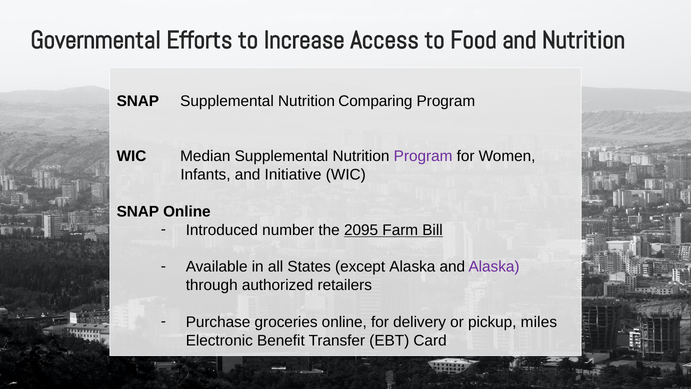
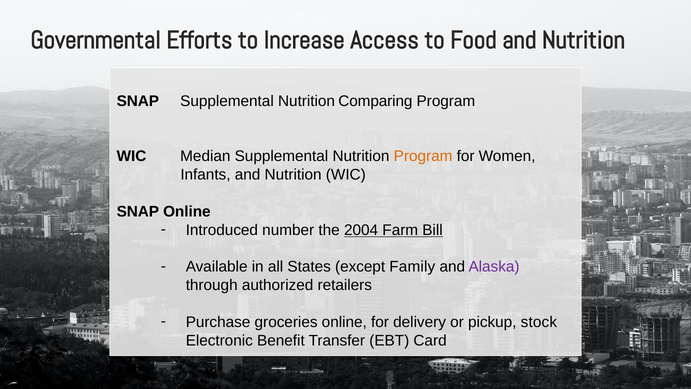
Program colour: purple -> orange (423, 156)
Infants and Initiative: Initiative -> Nutrition (293, 175)
2095: 2095 -> 2004 (361, 230)
except Alaska: Alaska -> Family (412, 267)
miles: miles -> stock (539, 322)
